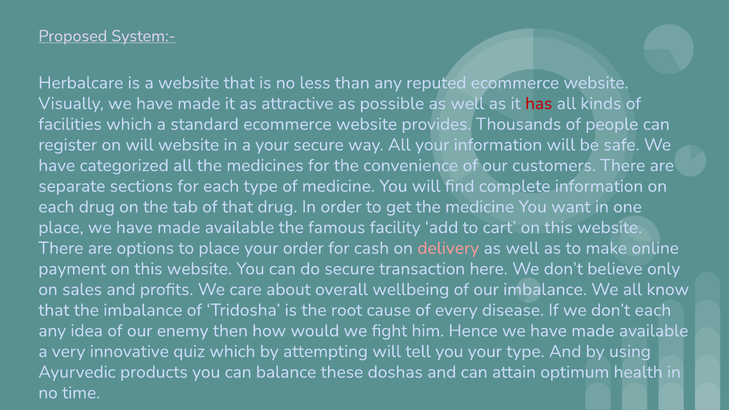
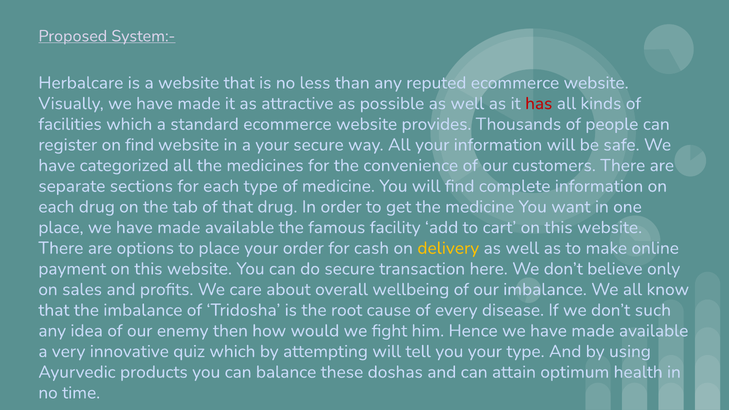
on will: will -> find (140, 145)
delivery colour: pink -> yellow (448, 248)
don’t each: each -> such (653, 310)
